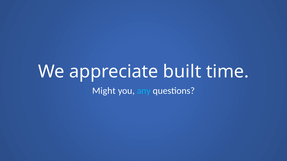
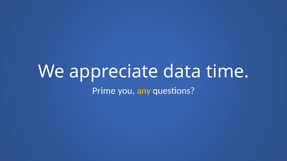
built: built -> data (182, 72)
Might: Might -> Prime (104, 91)
any colour: light blue -> yellow (144, 91)
